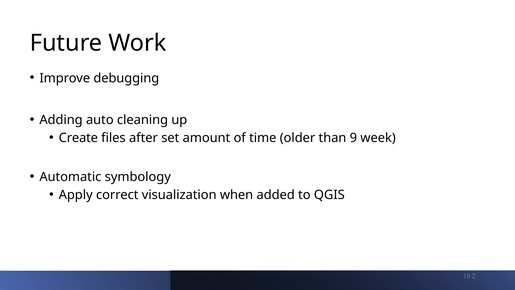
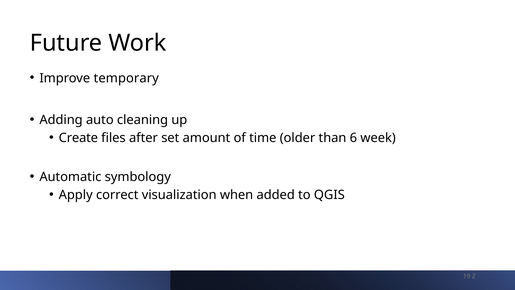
debugging: debugging -> temporary (126, 78)
9: 9 -> 6 (353, 138)
